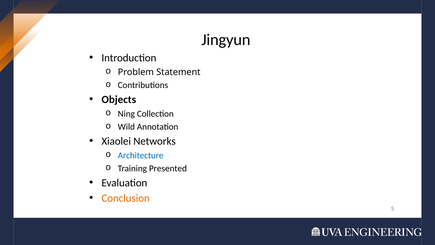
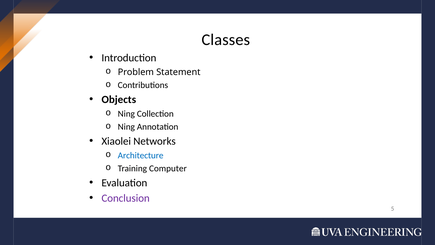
Jingyun: Jingyun -> Classes (226, 40)
Wild: Wild -> Ning (126, 127)
Presented: Presented -> Computer (168, 168)
Conclusion colour: orange -> purple (126, 198)
